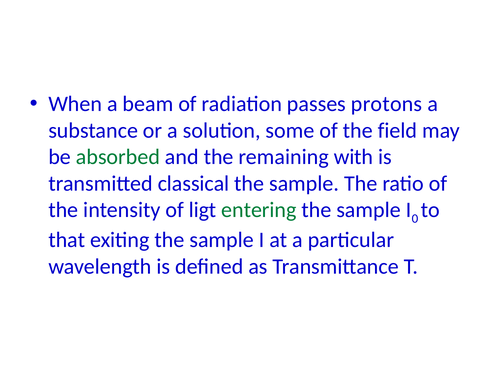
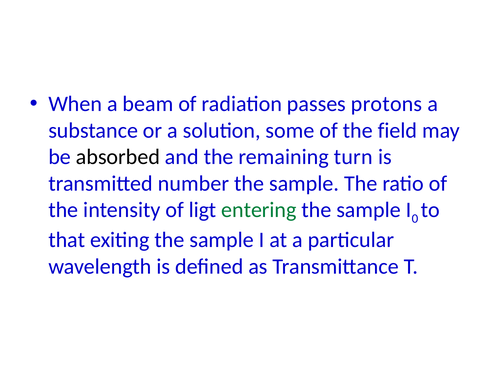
absorbed colour: green -> black (118, 157)
with: with -> turn (353, 157)
classical: classical -> number (193, 183)
